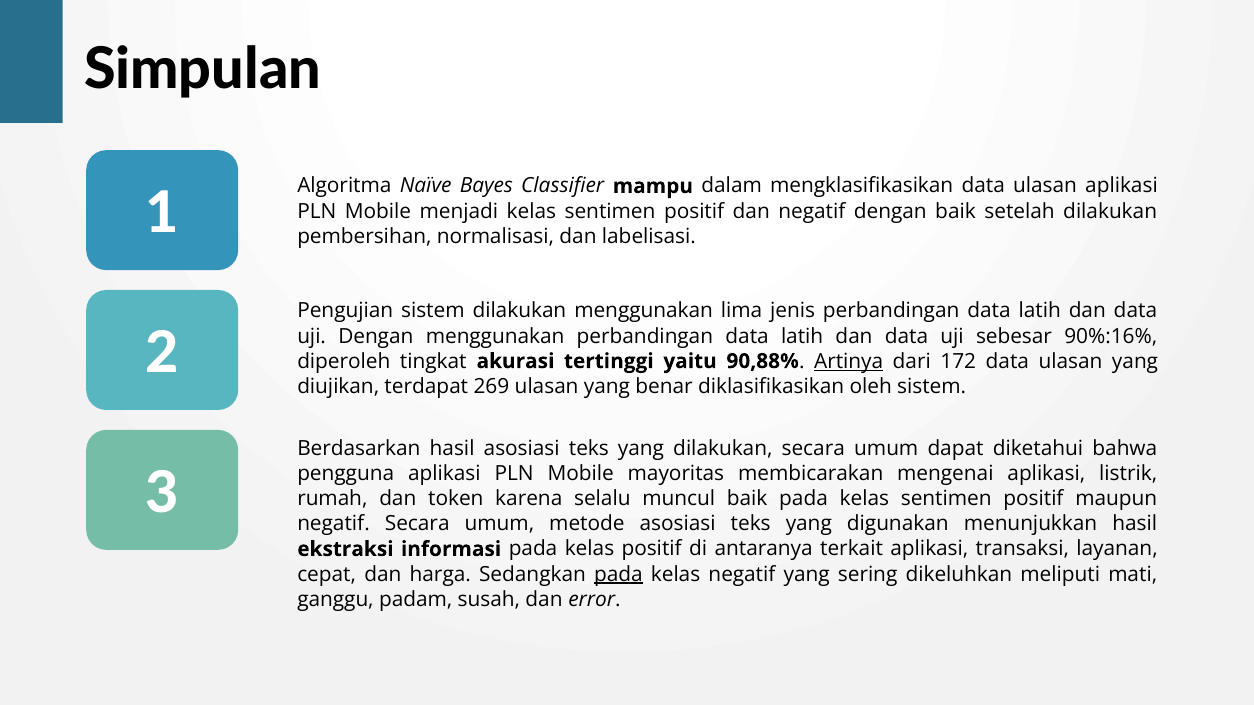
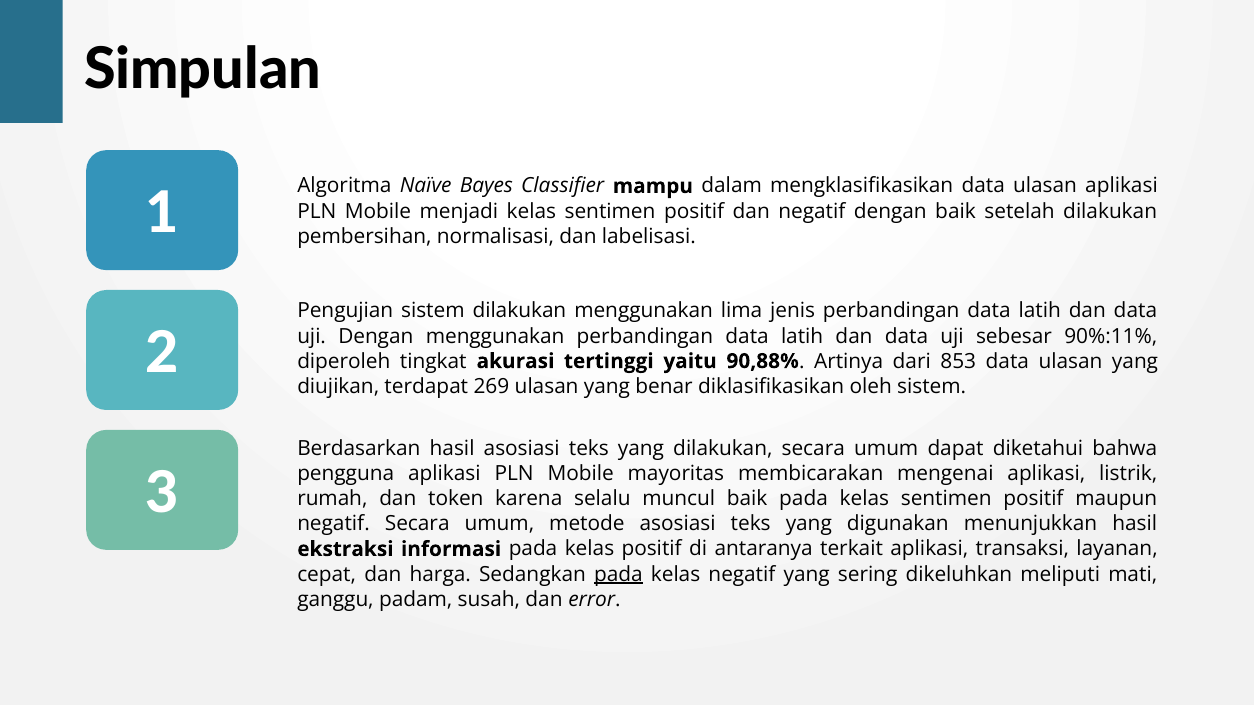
90%:16%: 90%:16% -> 90%:11% (1111, 336)
Artinya underline: present -> none (849, 361)
172: 172 -> 853 (958, 361)
